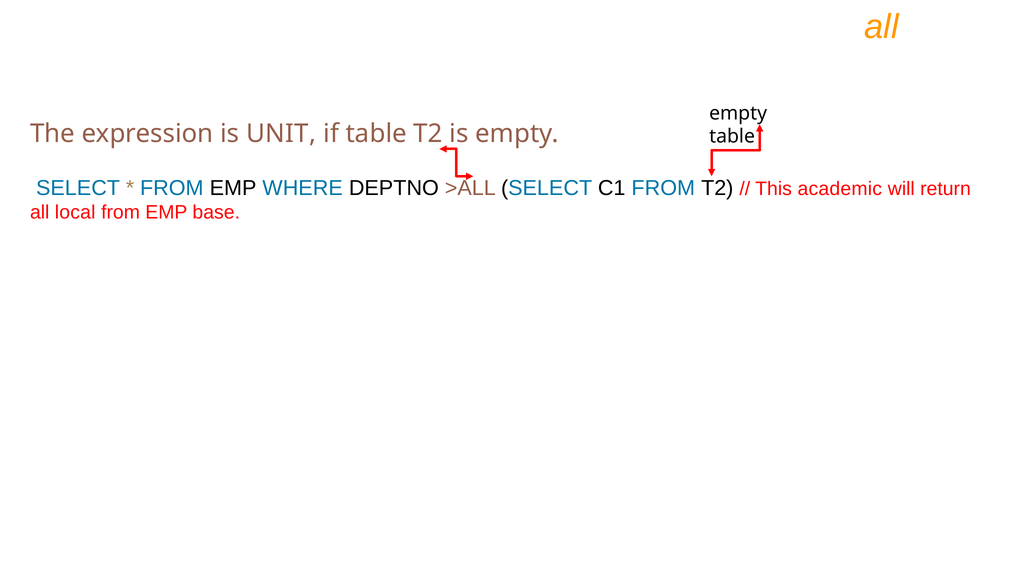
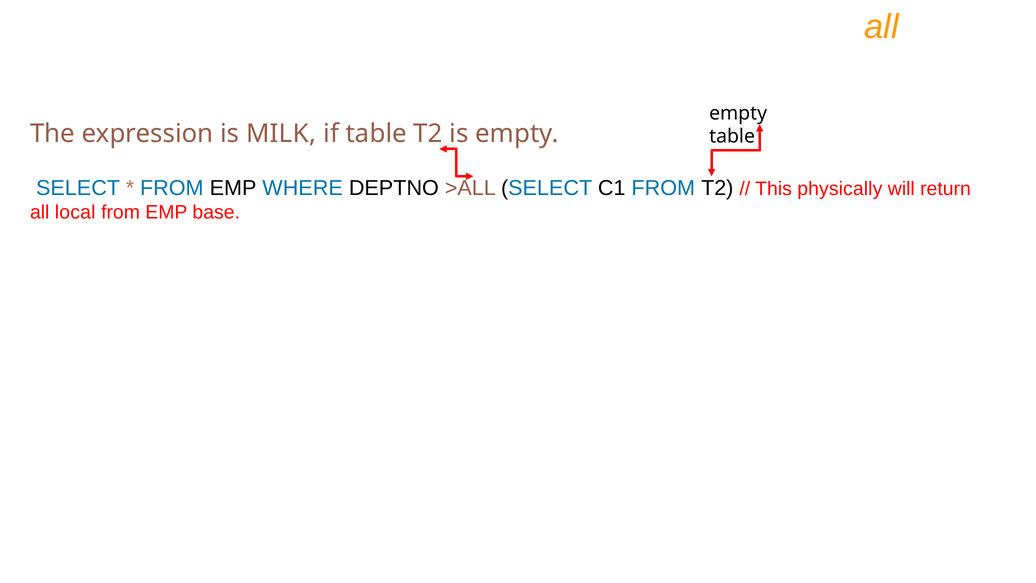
UNIT: UNIT -> MILK (281, 133)
academic: academic -> physically (840, 189)
